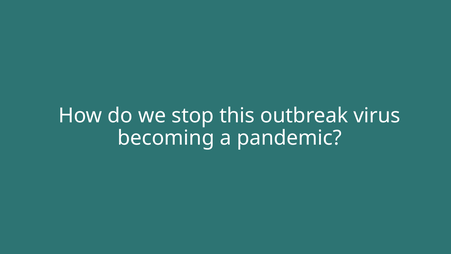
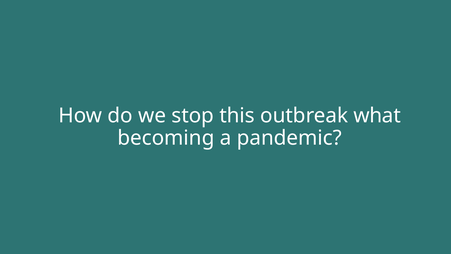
virus: virus -> what (377, 116)
